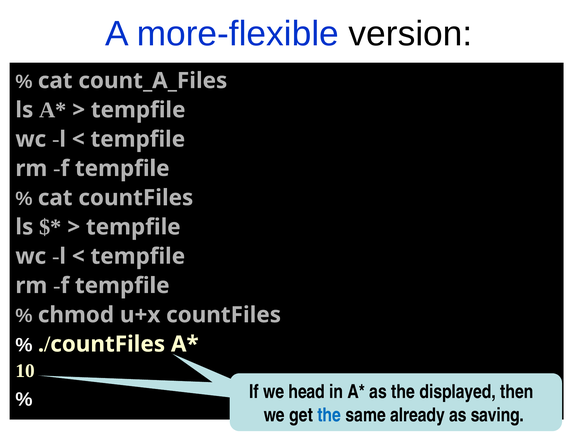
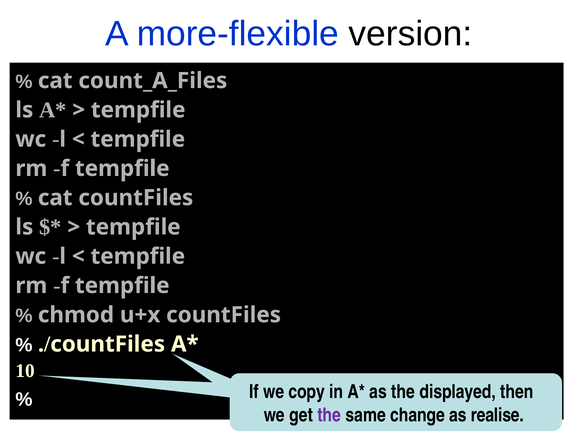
head: head -> copy (307, 391)
the colour: blue -> purple (329, 415)
already: already -> change (418, 415)
saving: saving -> realise (497, 415)
